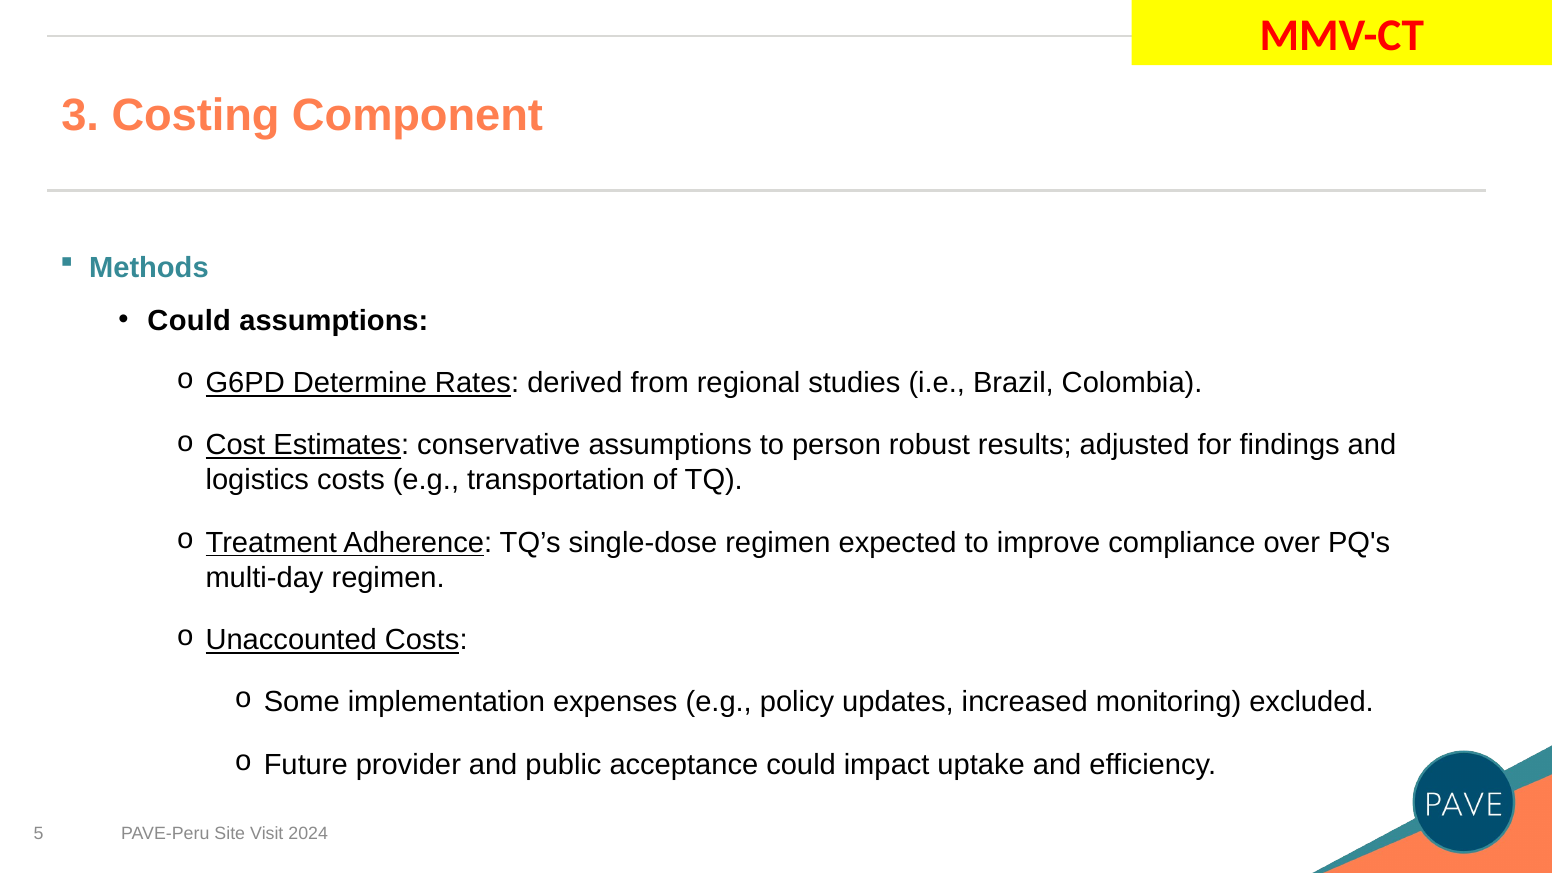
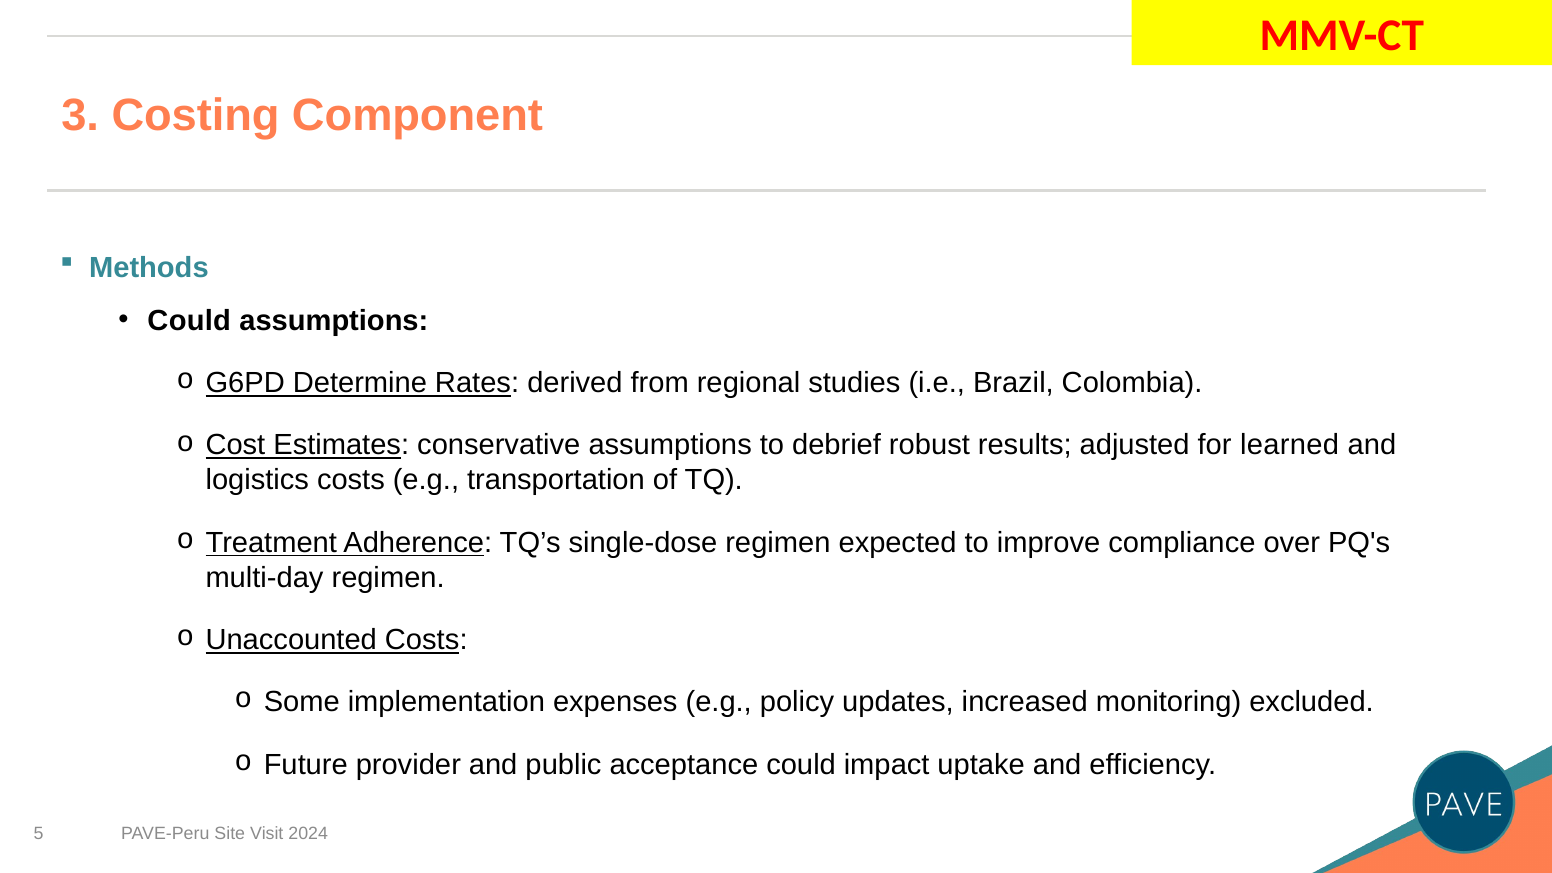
person: person -> debrief (837, 445)
findings: findings -> learned (1290, 445)
